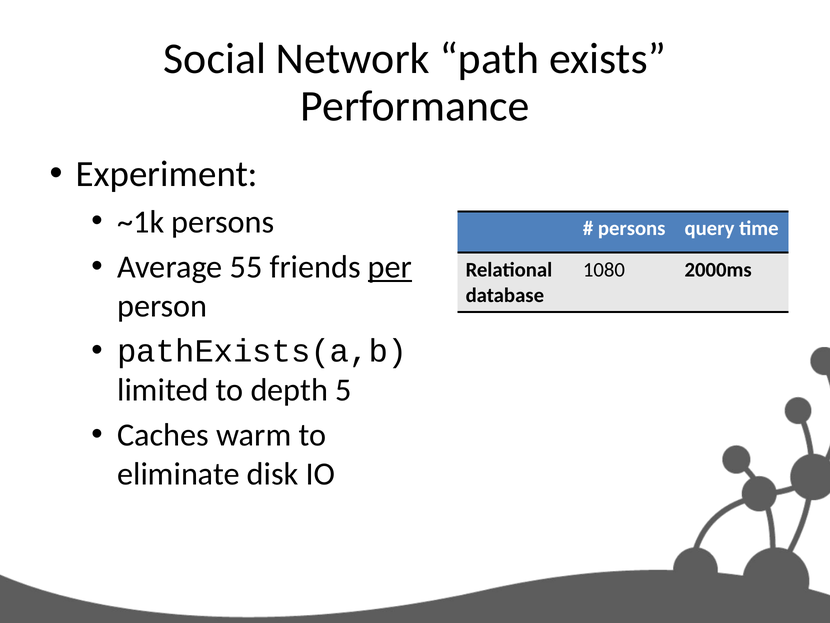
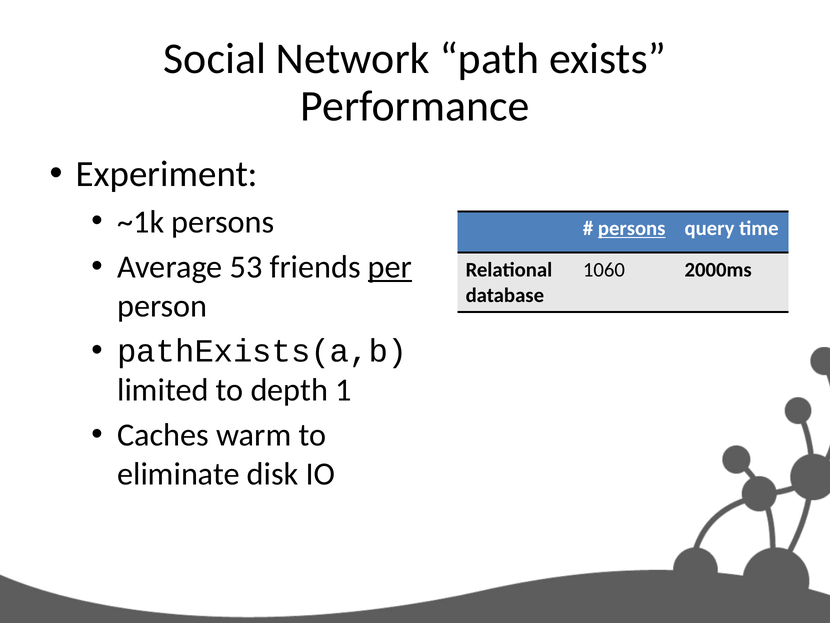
persons underline: none -> present (632, 228)
55: 55 -> 53 (246, 267)
1080: 1080 -> 1060 (604, 270)
5: 5 -> 1 (343, 390)
